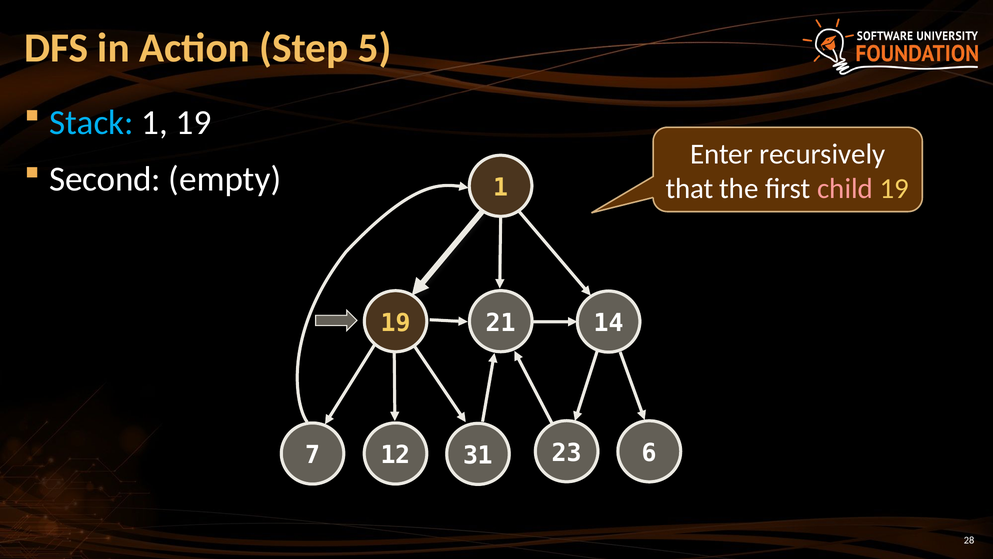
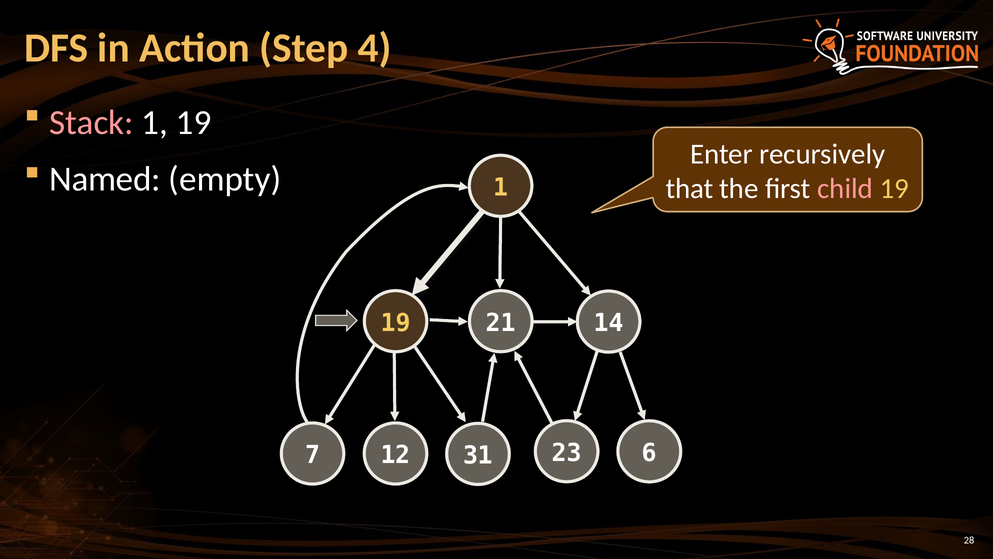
5: 5 -> 4 (375, 48)
Stack colour: light blue -> pink (91, 122)
Second: Second -> Named (105, 179)
